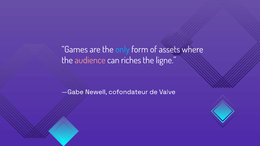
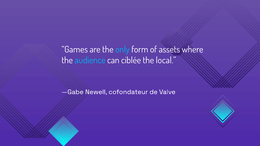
audience colour: pink -> light blue (90, 60)
riches: riches -> ciblée (131, 60)
ligne: ligne -> local (166, 60)
